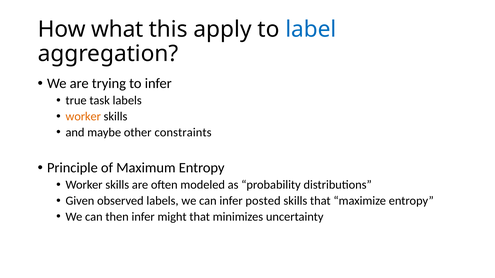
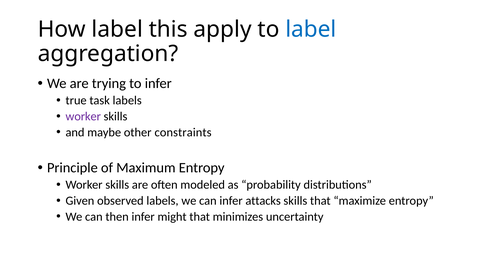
How what: what -> label (117, 29)
worker colour: orange -> purple (83, 117)
posted: posted -> attacks (263, 201)
